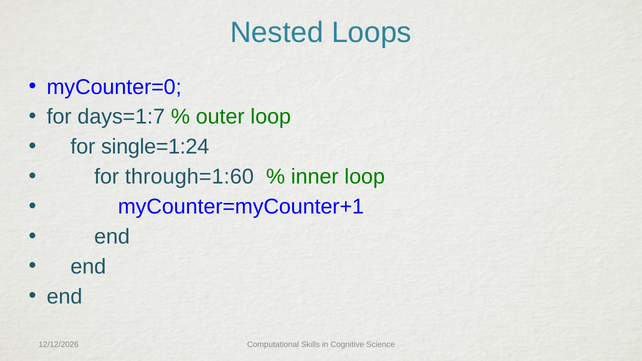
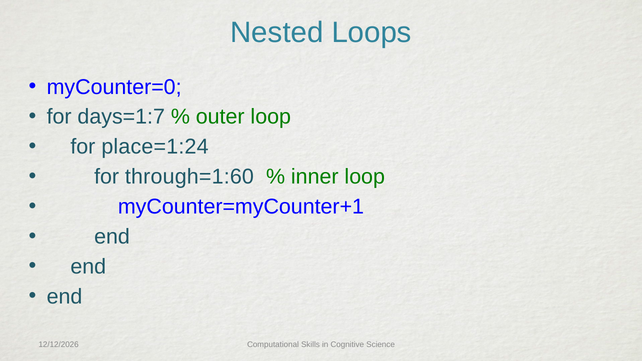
single=1:24: single=1:24 -> place=1:24 (155, 147)
